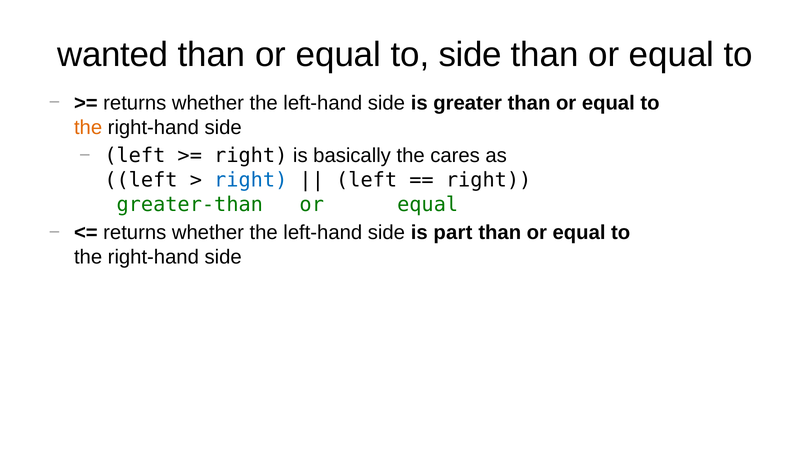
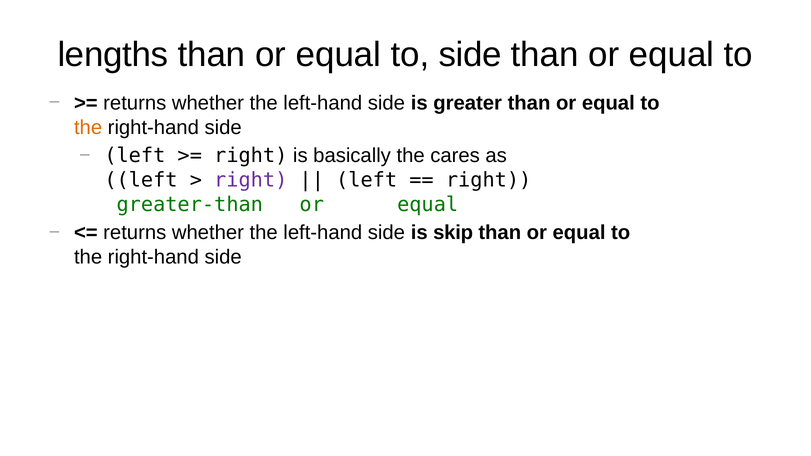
wanted: wanted -> lengths (113, 55)
right colour: blue -> purple (251, 180)
part: part -> skip (453, 233)
